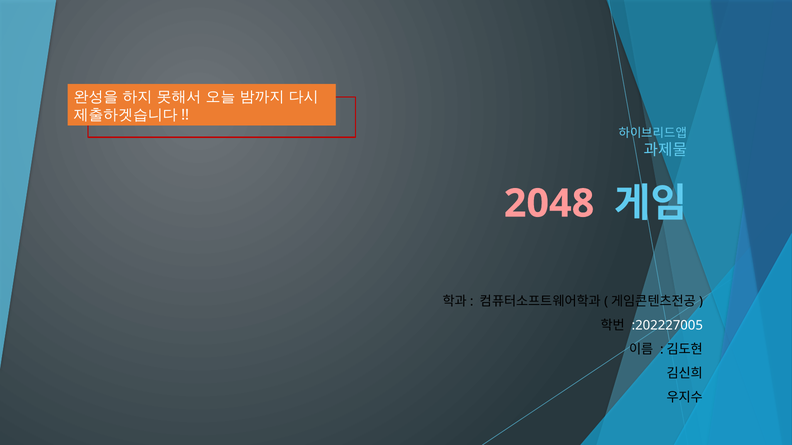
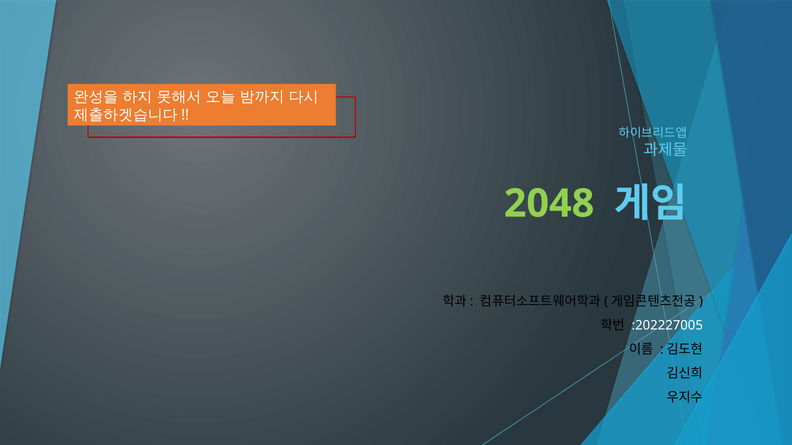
2048 colour: pink -> light green (549, 204)
